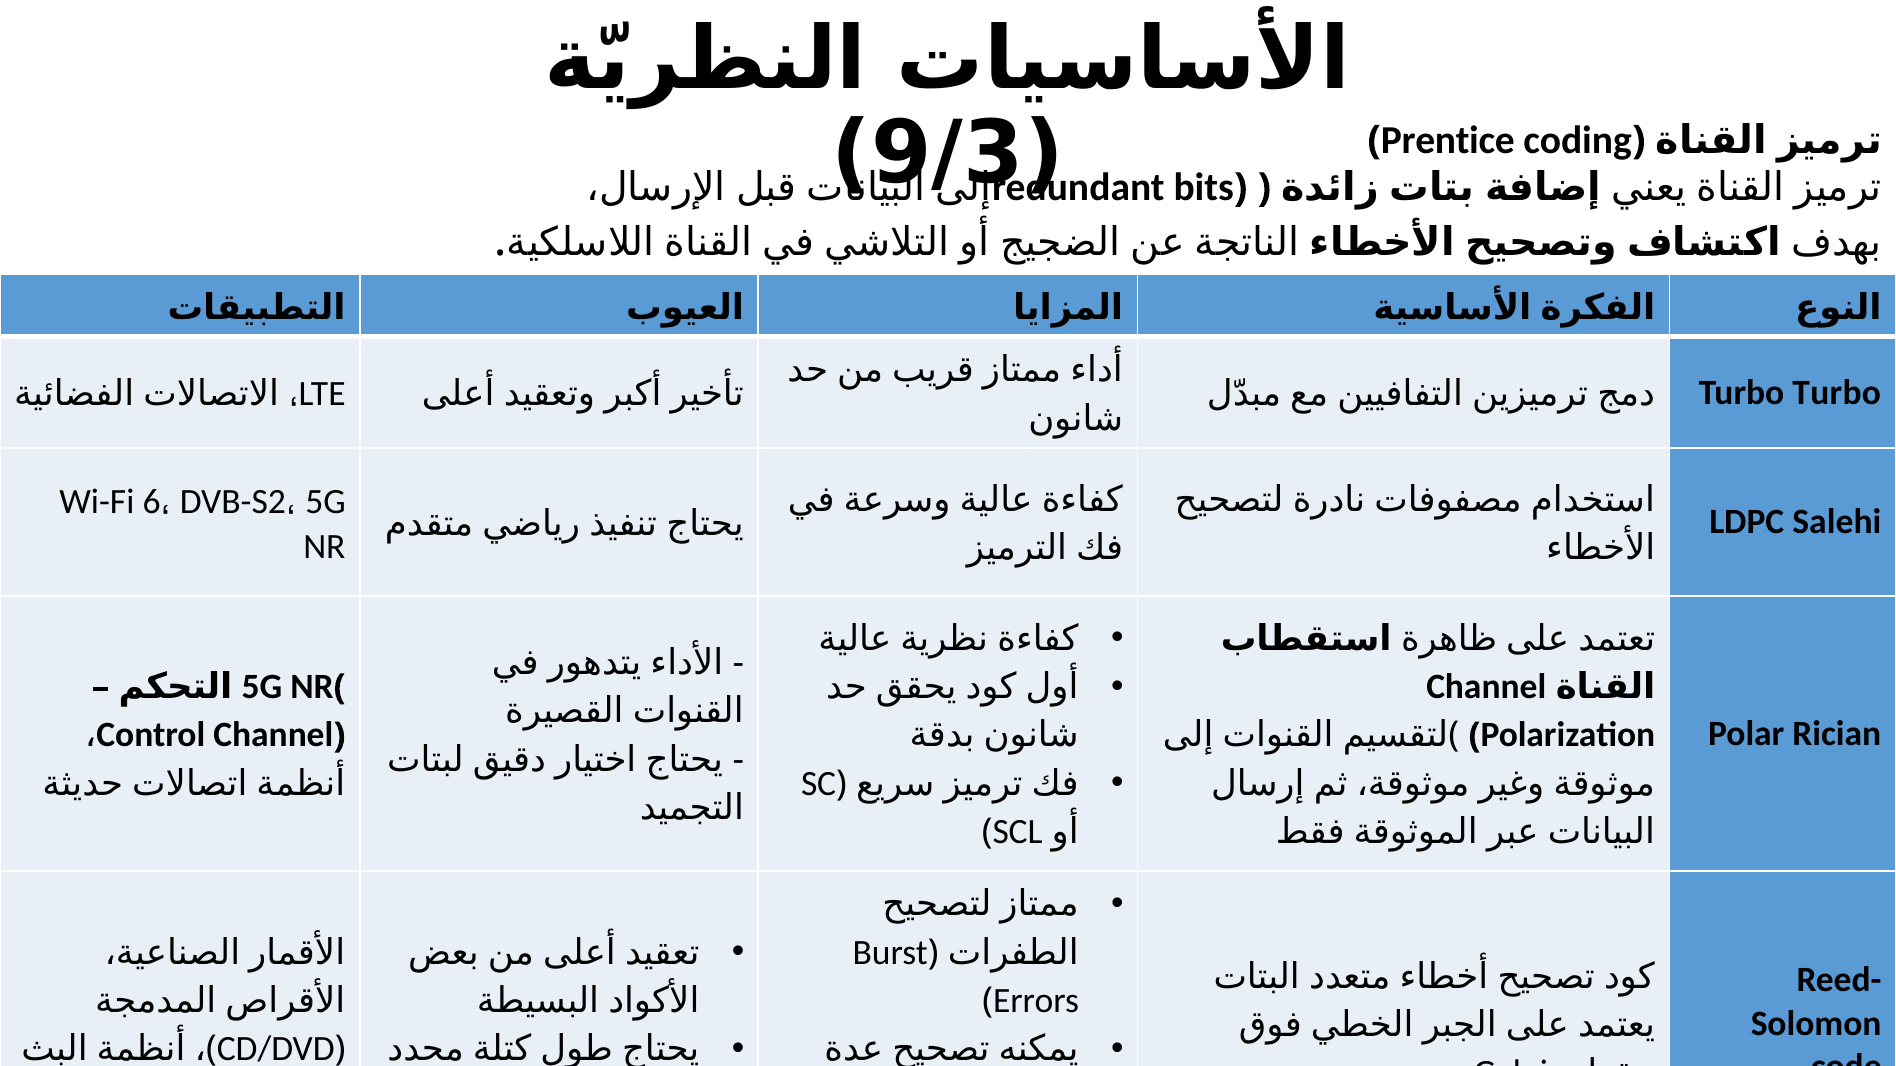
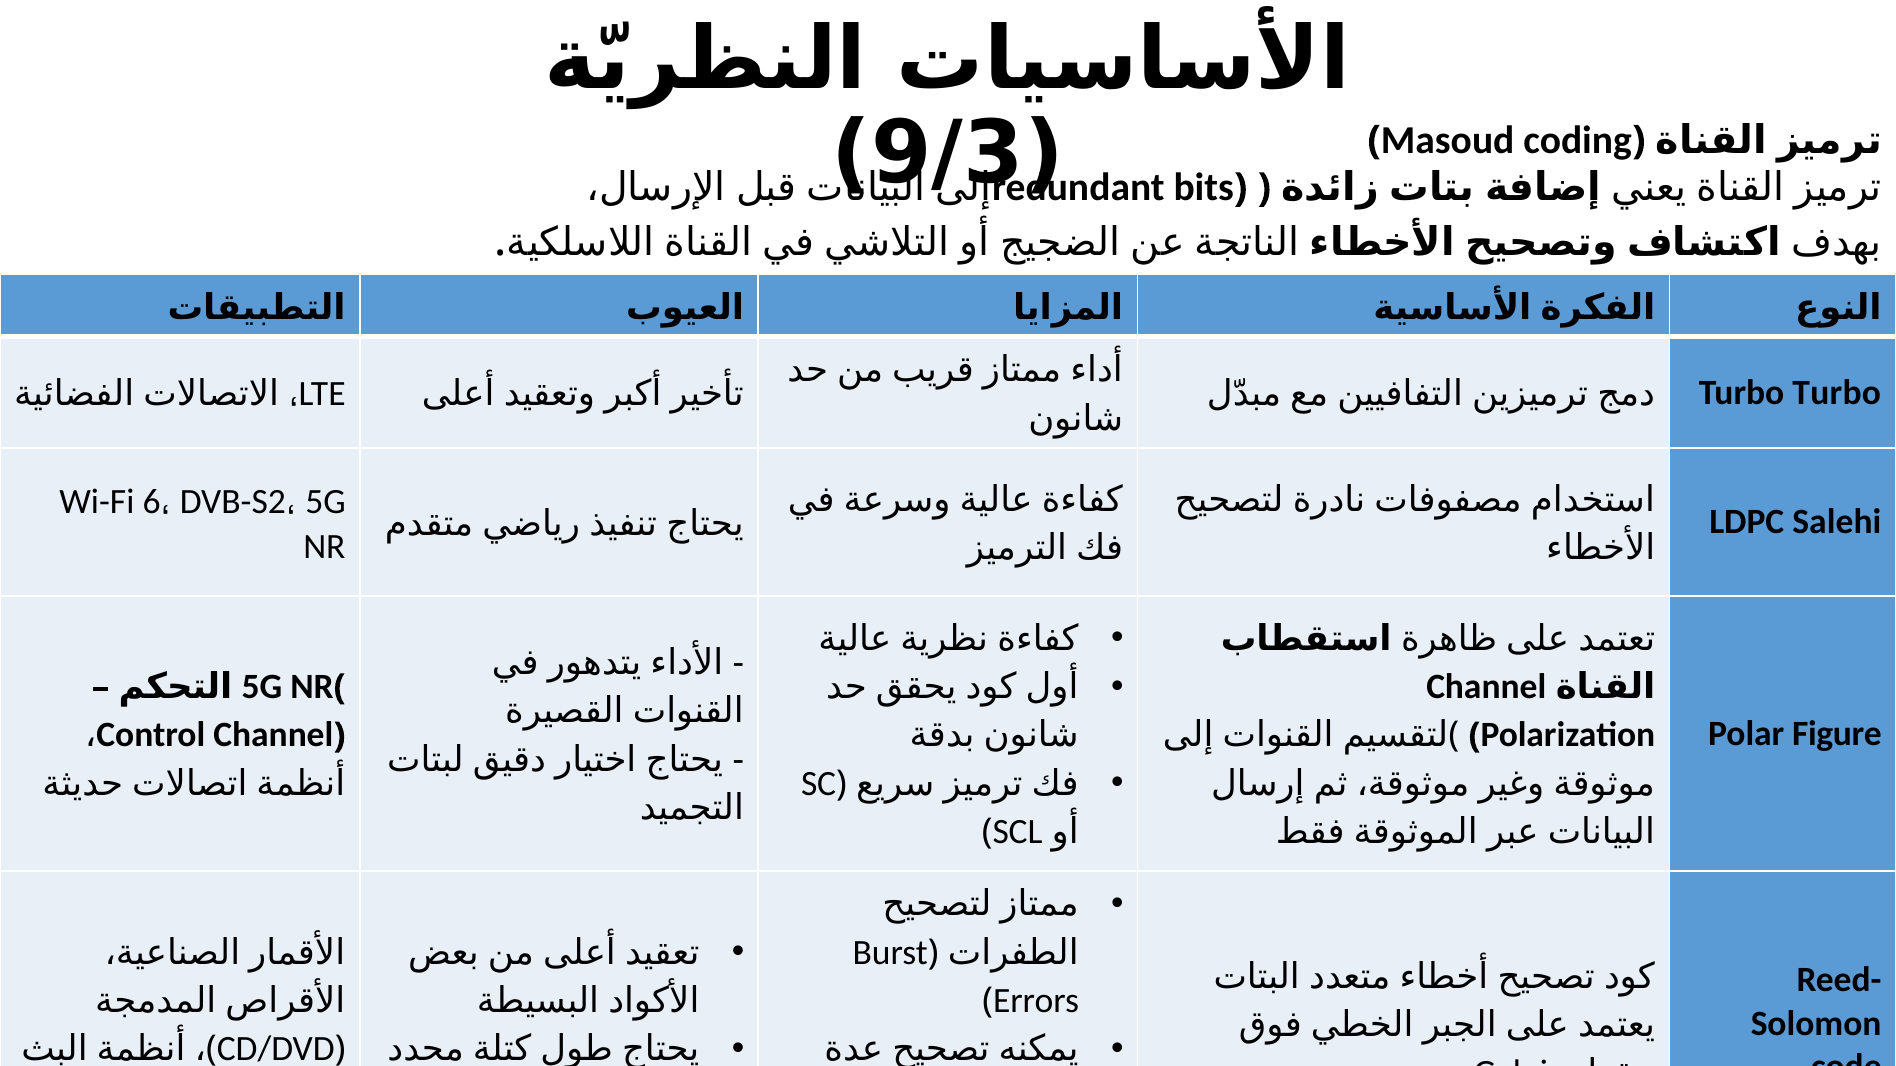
Prentice: Prentice -> Masoud (1448, 140)
Rician: Rician -> Figure (1837, 734)
